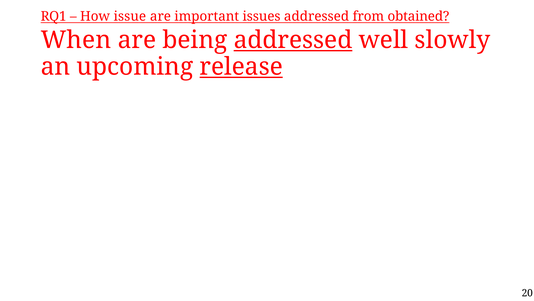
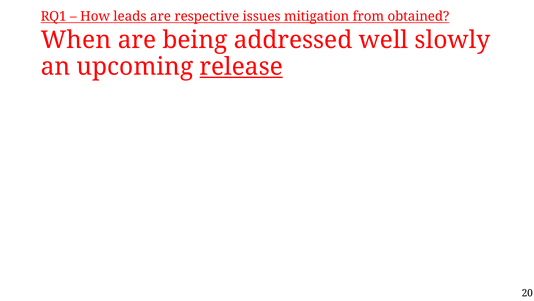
issue: issue -> leads (130, 16)
important: important -> respective (207, 16)
issues addressed: addressed -> mitigation (317, 16)
addressed underline: present -> none (293, 40)
